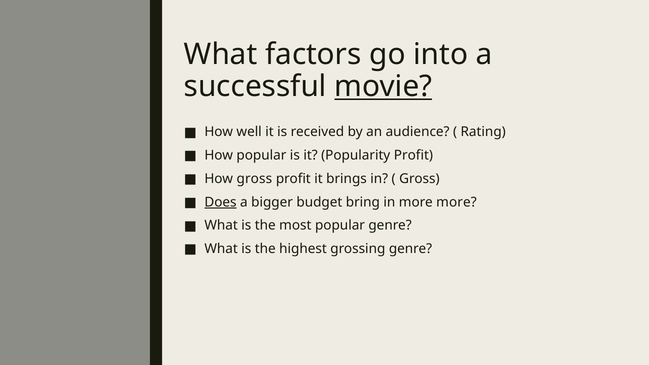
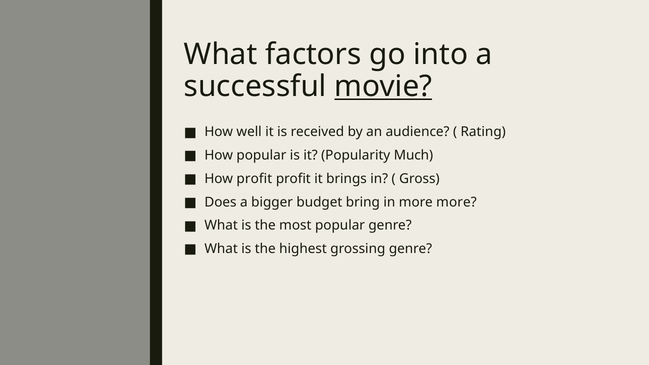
Popularity Profit: Profit -> Much (413, 155)
How gross: gross -> profit (254, 179)
Does underline: present -> none (220, 202)
